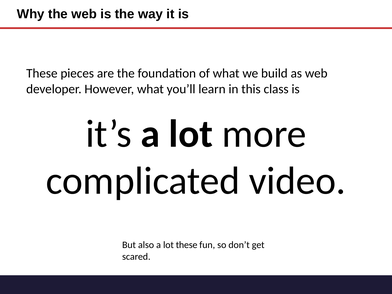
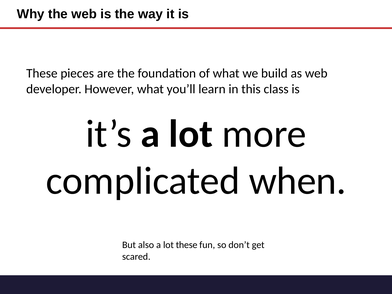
video: video -> when (297, 181)
